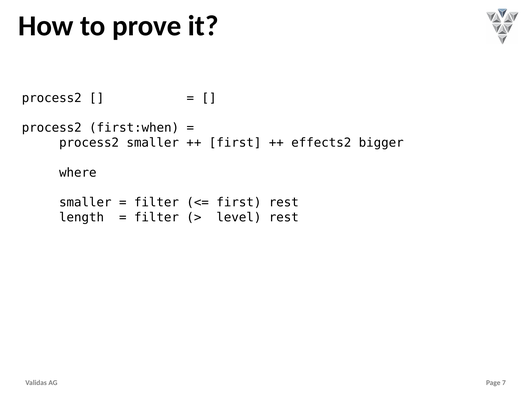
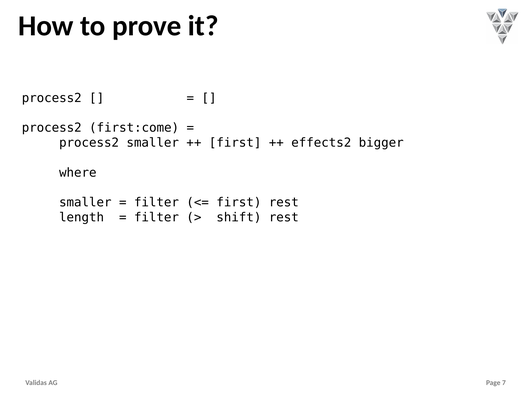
first:when: first:when -> first:come (134, 128)
level: level -> shift (239, 218)
